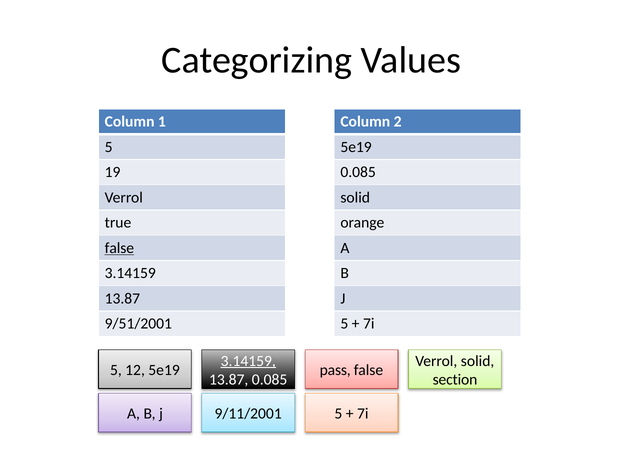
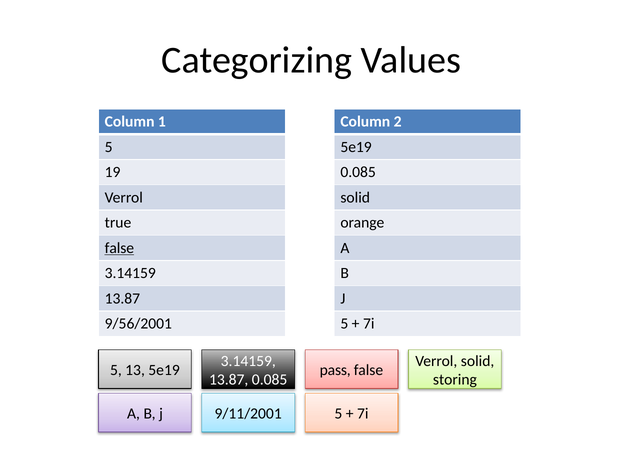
9/51/2001: 9/51/2001 -> 9/56/2001 (138, 324)
3.14159 underline: present -> none (248, 361)
12: 12 -> 13 (135, 370)
section: section -> storing (455, 380)
